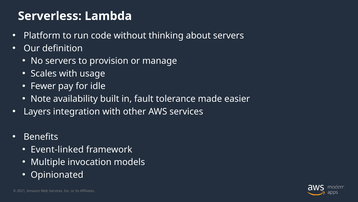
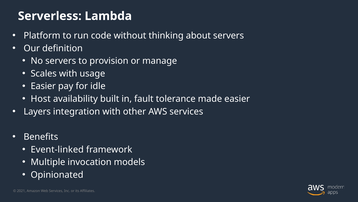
Fewer: Fewer -> Easier (43, 86)
Note: Note -> Host (41, 99)
